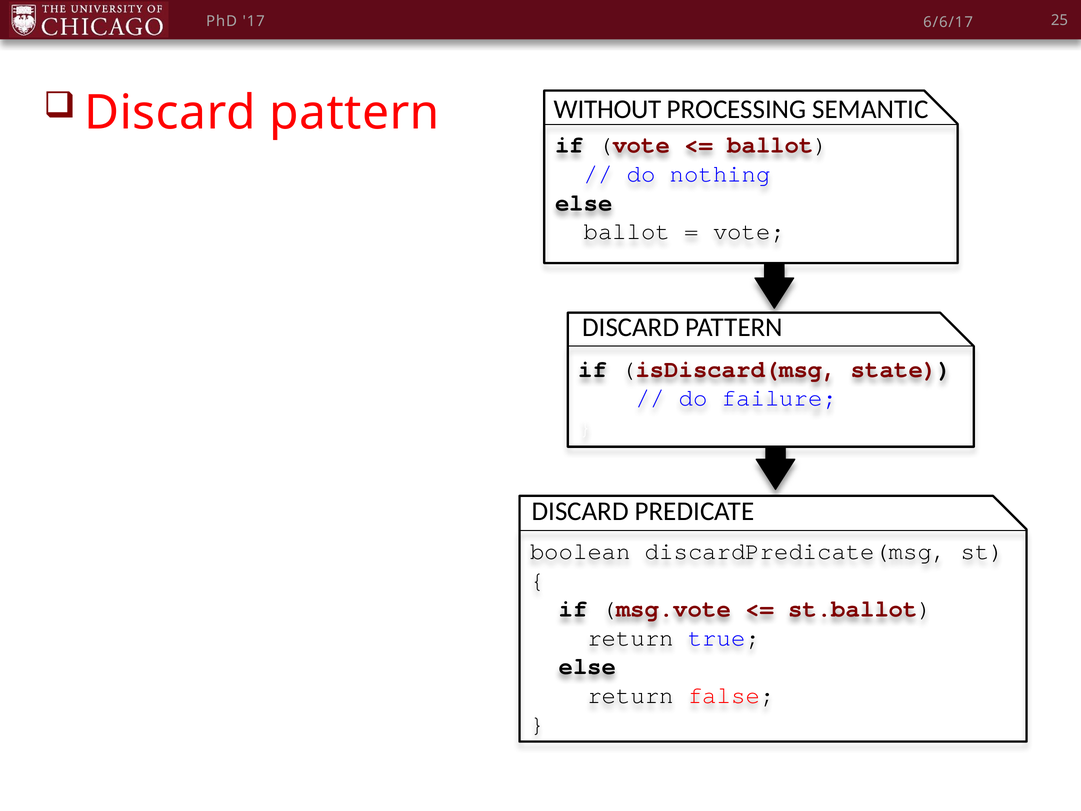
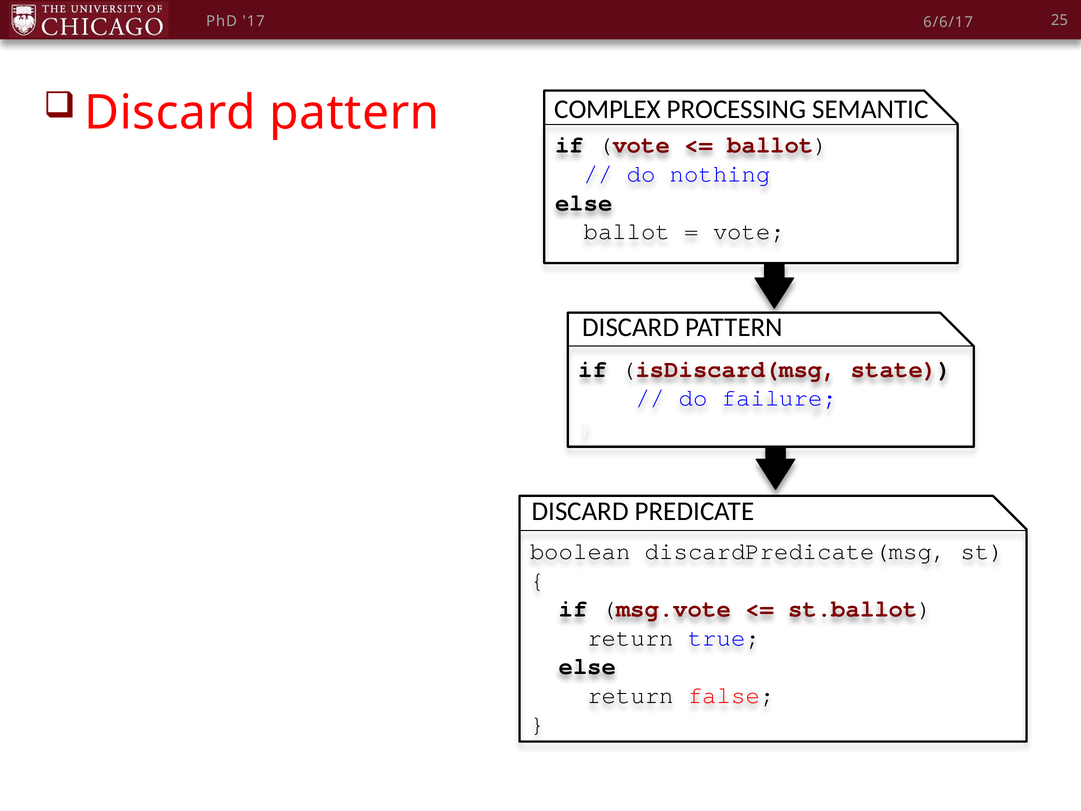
WITHOUT: WITHOUT -> COMPLEX (608, 109)
